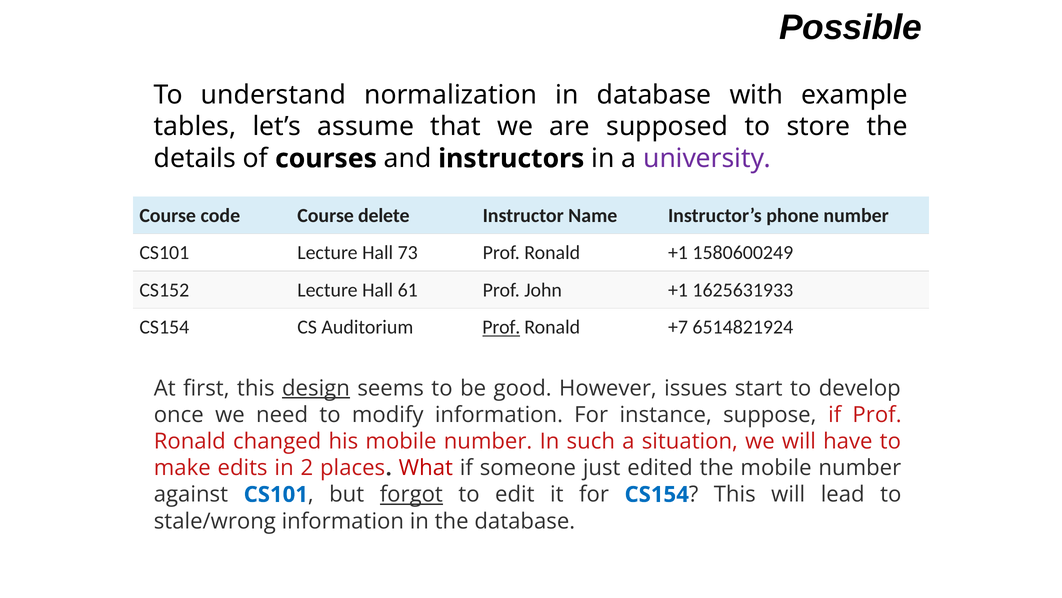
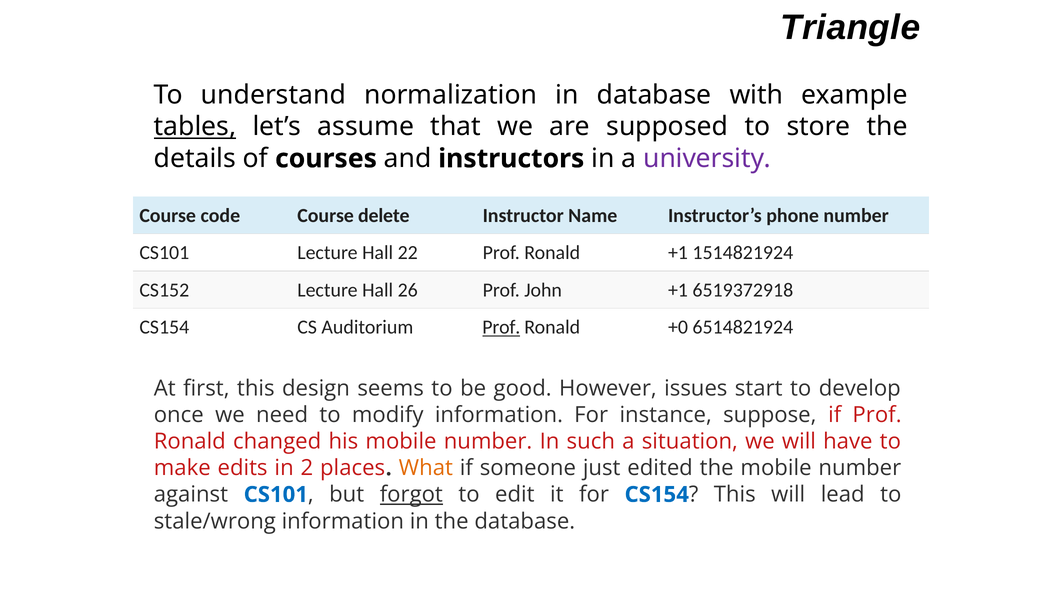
Possible: Possible -> Triangle (850, 28)
tables underline: none -> present (195, 127)
73: 73 -> 22 (408, 253)
1580600249: 1580600249 -> 1514821924 (743, 253)
61: 61 -> 26 (408, 290)
1625631933: 1625631933 -> 6519372918 (743, 290)
+7: +7 -> +0 (678, 327)
design underline: present -> none (316, 388)
What colour: red -> orange (426, 468)
